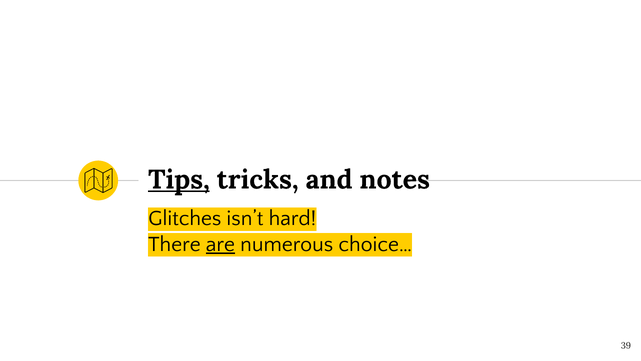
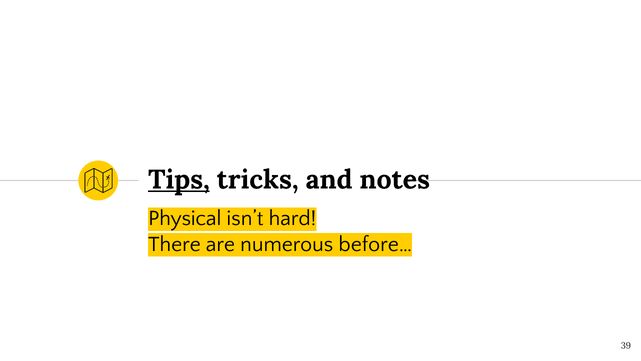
Glitches: Glitches -> Physical (185, 218)
are underline: present -> none (220, 244)
choice…: choice… -> before… (375, 244)
